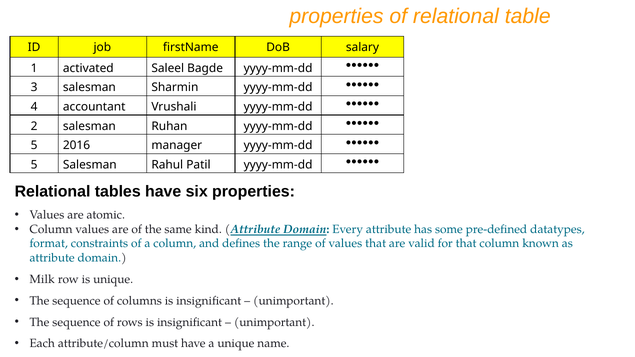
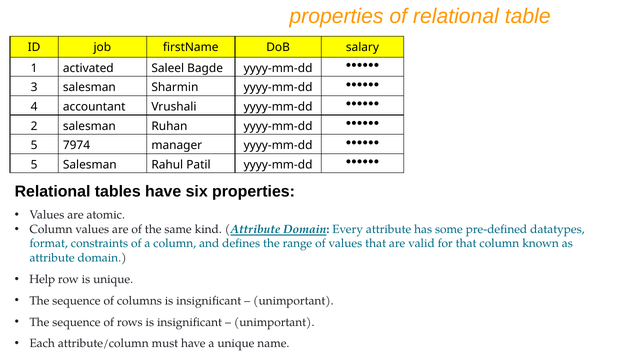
2016: 2016 -> 7974 (76, 146)
Milk: Milk -> Help (42, 279)
